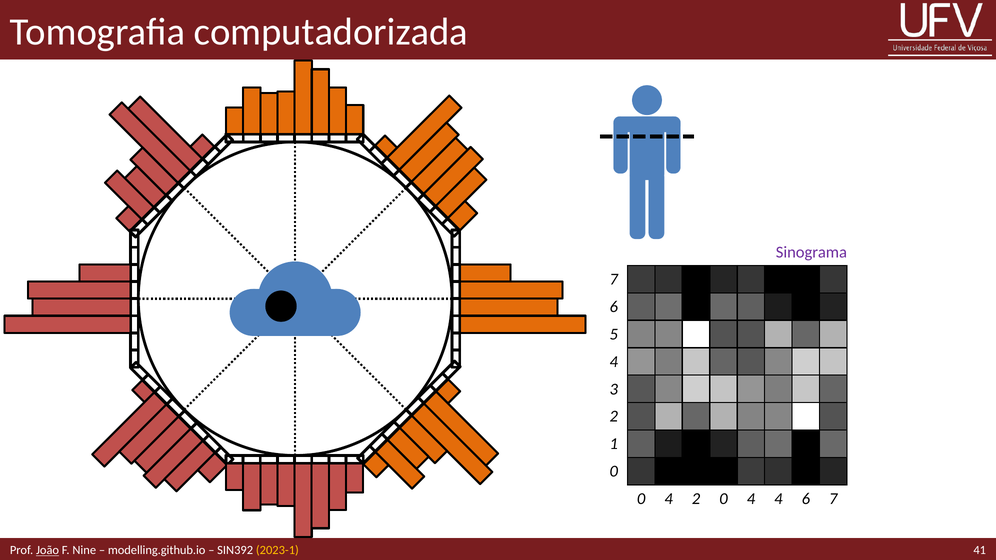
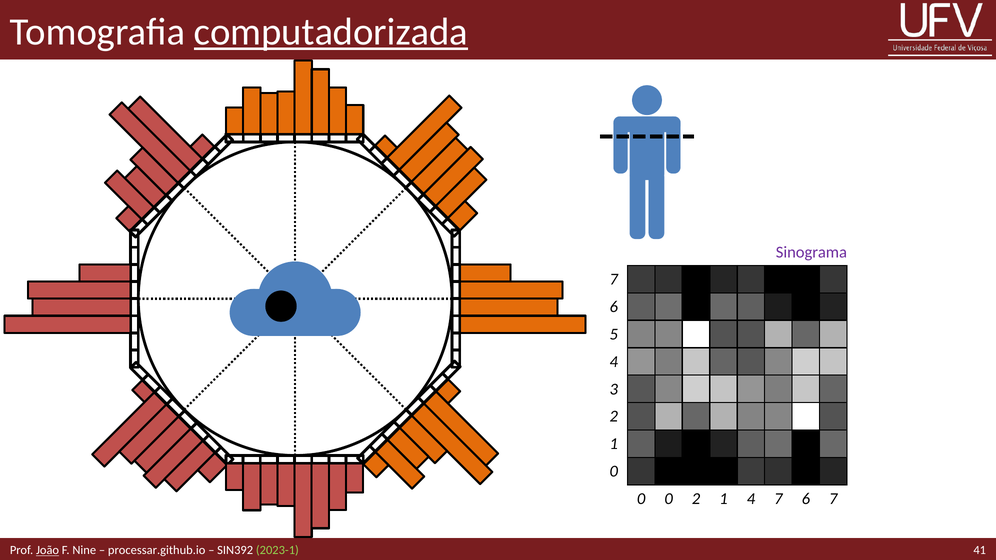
computadorizada underline: none -> present (331, 32)
4: 4 -> 0 (669, 499)
0: 0 -> 1 (724, 499)
4 4: 4 -> 7 (778, 499)
modelling.github.io: modelling.github.io -> processar.github.io (157, 551)
2023-1 colour: yellow -> light green (277, 551)
